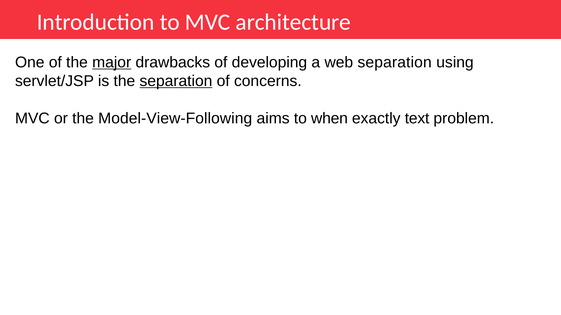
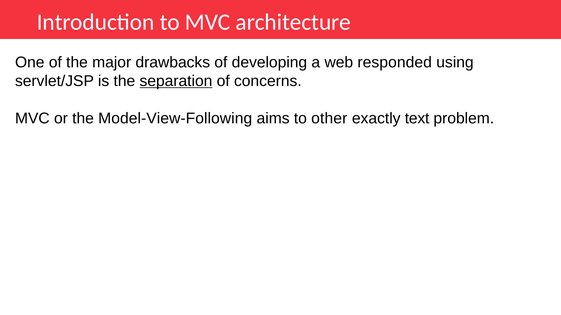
major underline: present -> none (112, 62)
web separation: separation -> responded (395, 62)
when: when -> other (329, 119)
